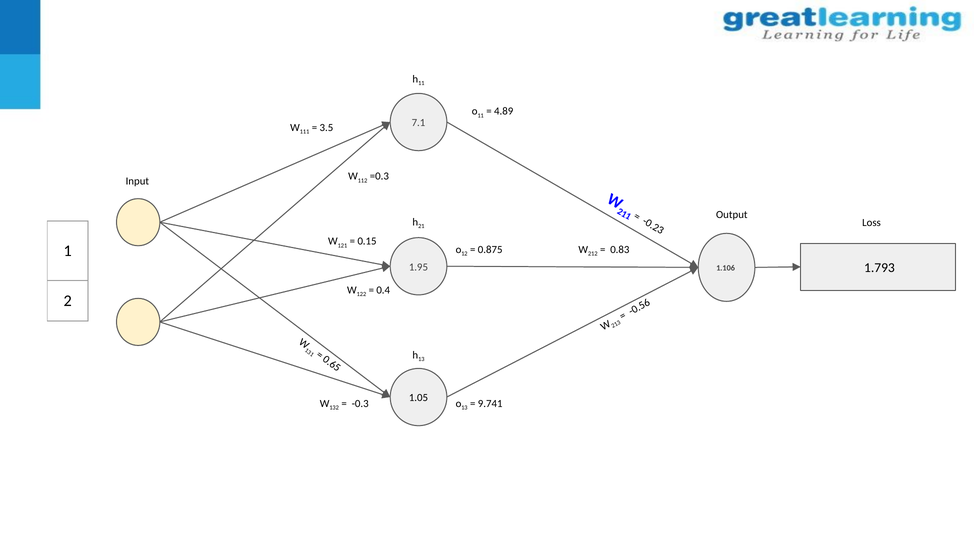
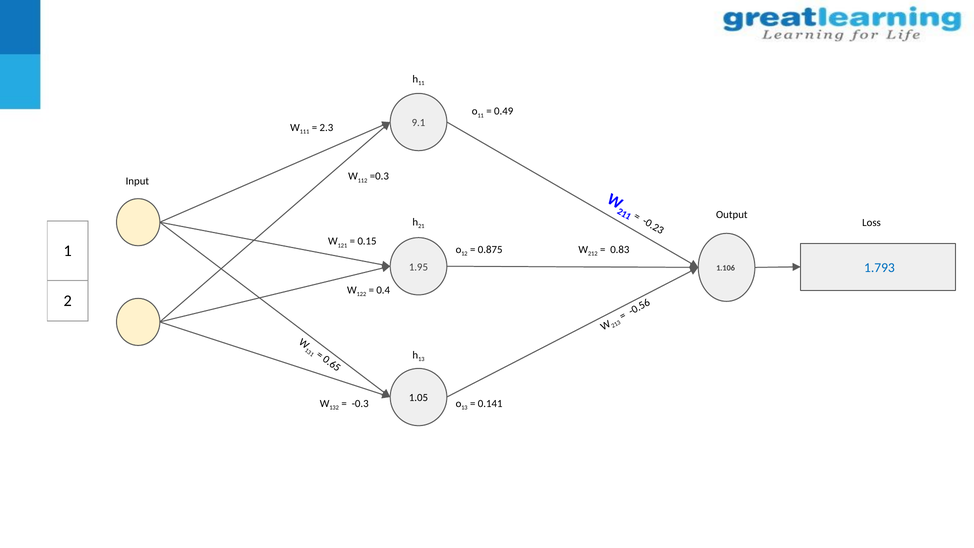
4.89: 4.89 -> 0.49 (504, 111)
7.1: 7.1 -> 9.1 (418, 123)
3.5: 3.5 -> 2.3 (326, 128)
1.793 colour: black -> blue (879, 268)
9.741: 9.741 -> 0.141 (490, 404)
